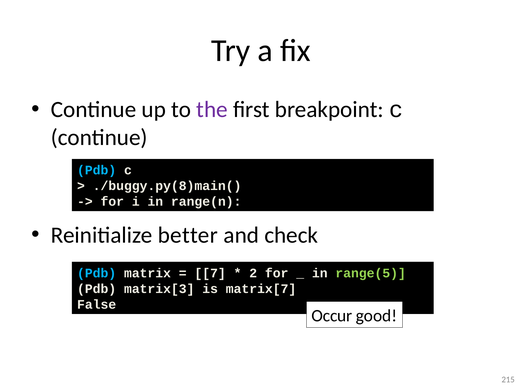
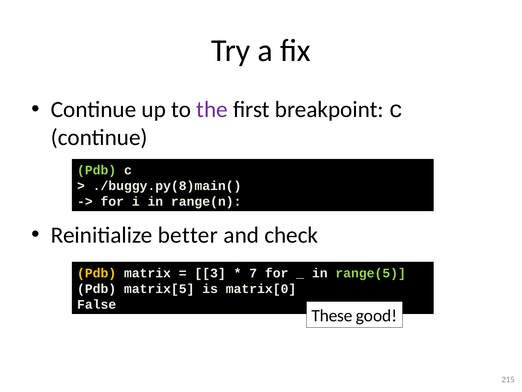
Pdb colour: light blue -> light green (97, 170)
Pdb colour: light blue -> yellow (97, 273)
7: 7 -> 3 (210, 273)
2: 2 -> 7 (253, 273)
matrix[3: matrix[3 -> matrix[5 (159, 288)
matrix[7: matrix[7 -> matrix[0 (261, 288)
Occur: Occur -> These (332, 315)
